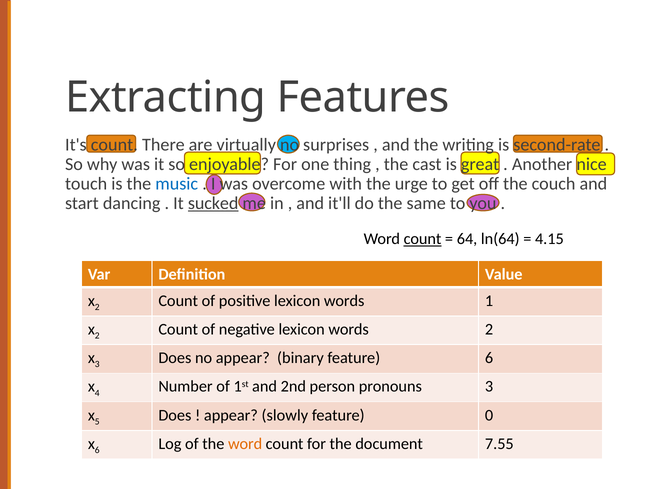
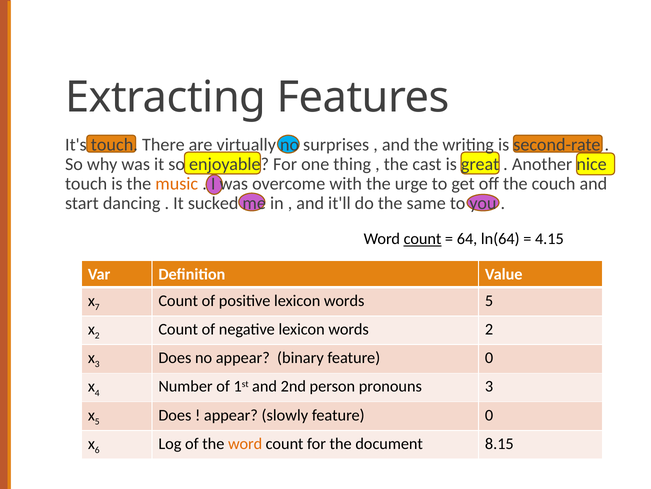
It's count: count -> touch (114, 144)
music colour: blue -> orange (177, 183)
sucked underline: present -> none (213, 203)
2: 2 -> 7 (97, 307)
words 1: 1 -> 5 (489, 300)
binary feature 6: 6 -> 0 (489, 357)
7.55: 7.55 -> 8.15 (499, 443)
